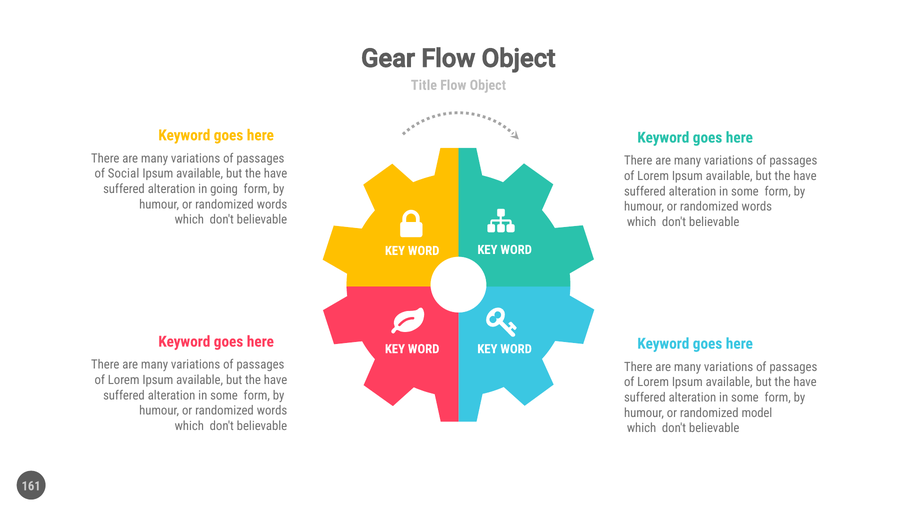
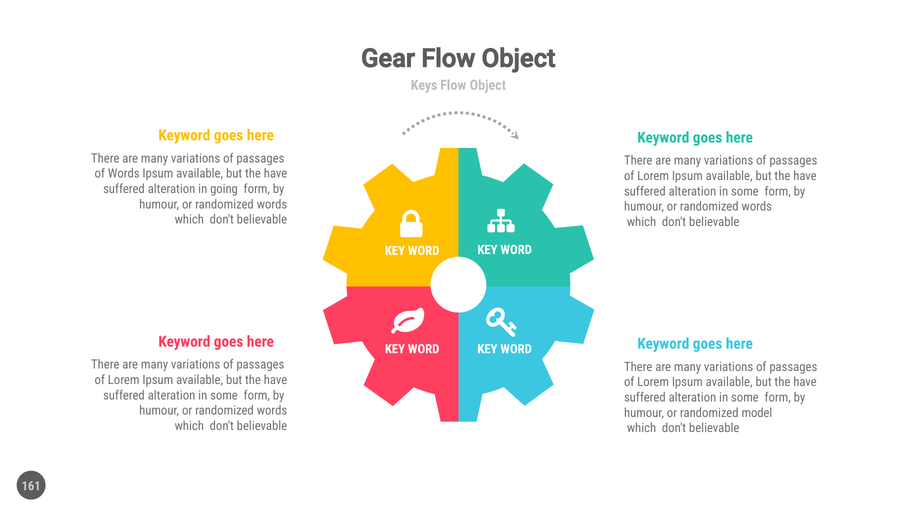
Title: Title -> Keys (424, 85)
of Social: Social -> Words (124, 174)
